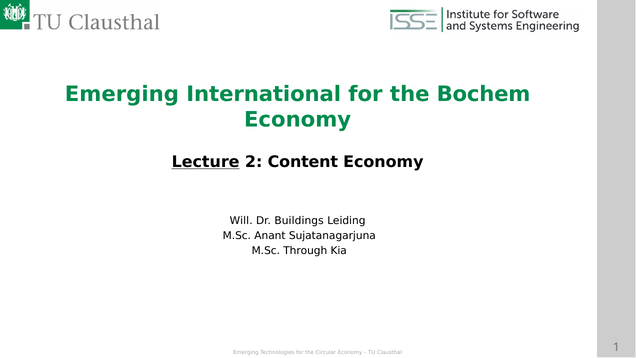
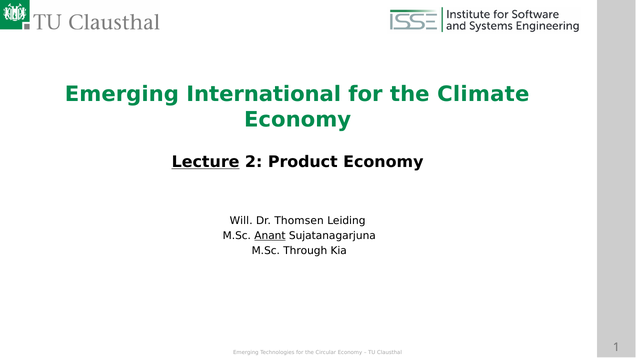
Bochem: Bochem -> Climate (483, 94)
Content: Content -> Product (303, 162)
Buildings: Buildings -> Thomsen (299, 221)
Anant underline: none -> present (270, 236)
